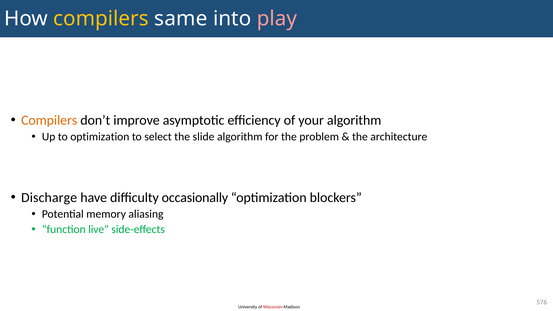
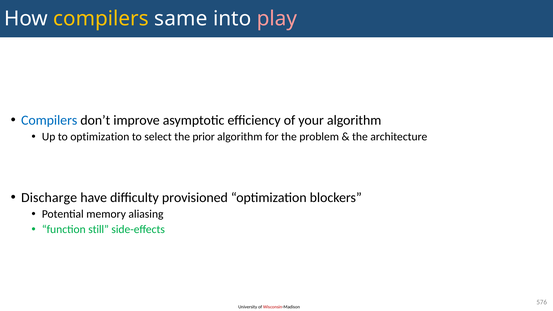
Compilers colour: orange -> blue (49, 120)
slide: slide -> prior (204, 137)
occasionally: occasionally -> provisioned (195, 198)
live: live -> still (99, 230)
